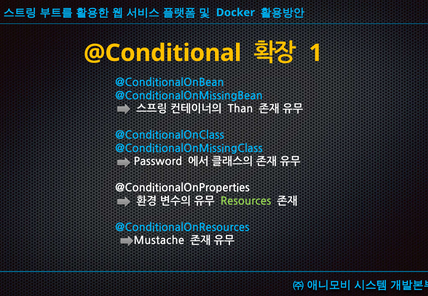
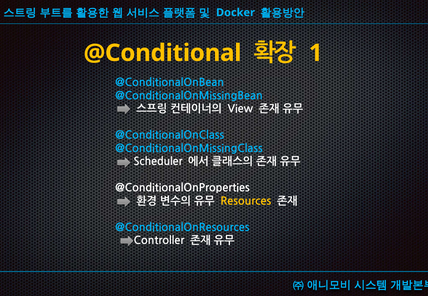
Than: Than -> View (240, 109)
Password: Password -> Scheduler (158, 162)
Resources colour: light green -> yellow (246, 201)
Mustache: Mustache -> Controller (159, 241)
